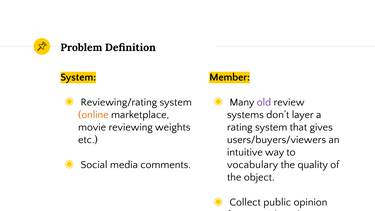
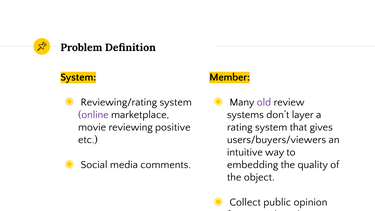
online colour: orange -> purple (93, 115)
weights: weights -> positive (173, 127)
vocabulary: vocabulary -> embedding (253, 165)
